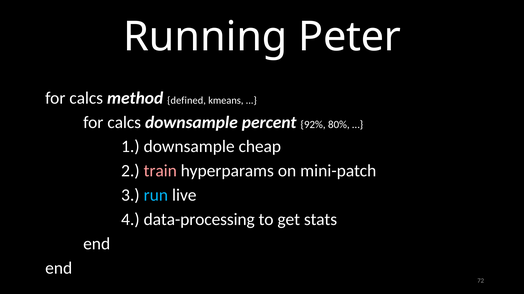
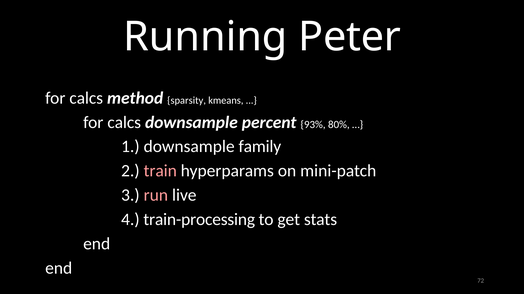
defined: defined -> sparsity (187, 101)
92%: 92% -> 93% (313, 125)
cheap: cheap -> family (260, 147)
run colour: light blue -> pink (156, 196)
data-processing: data-processing -> train-processing (199, 220)
